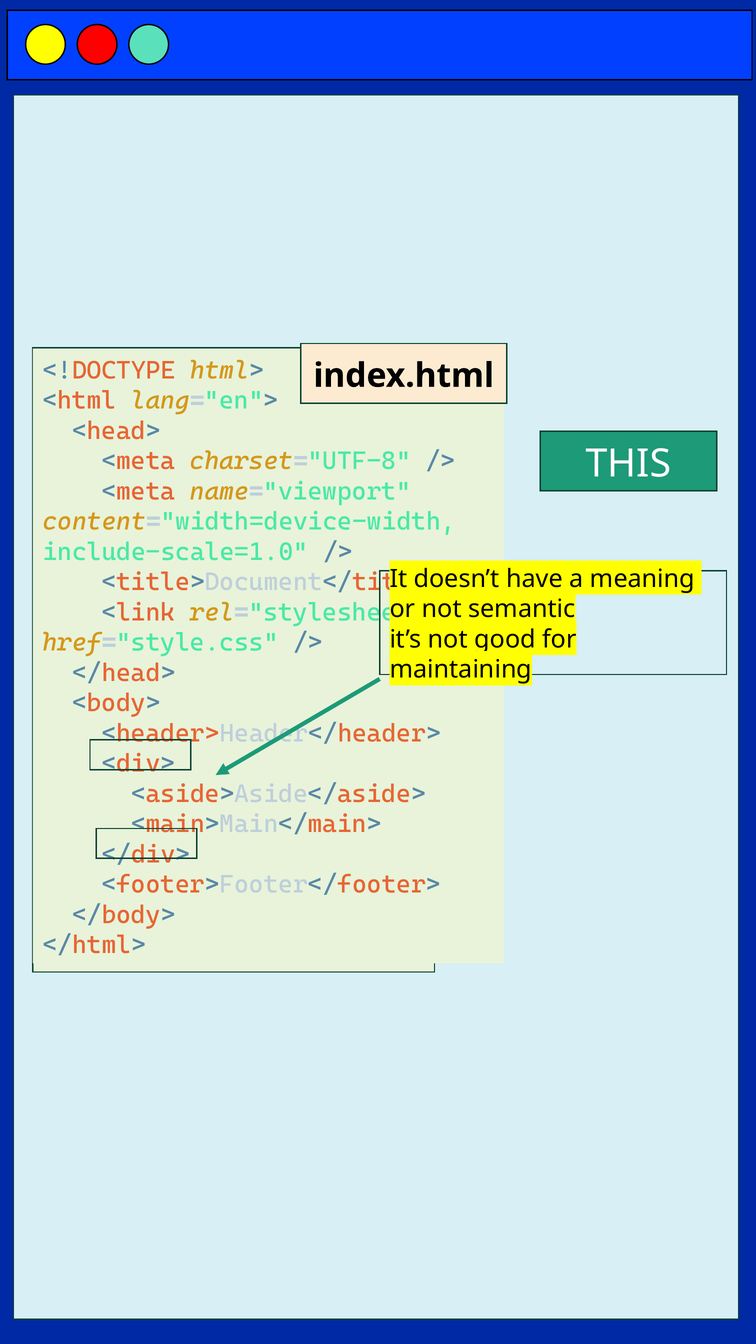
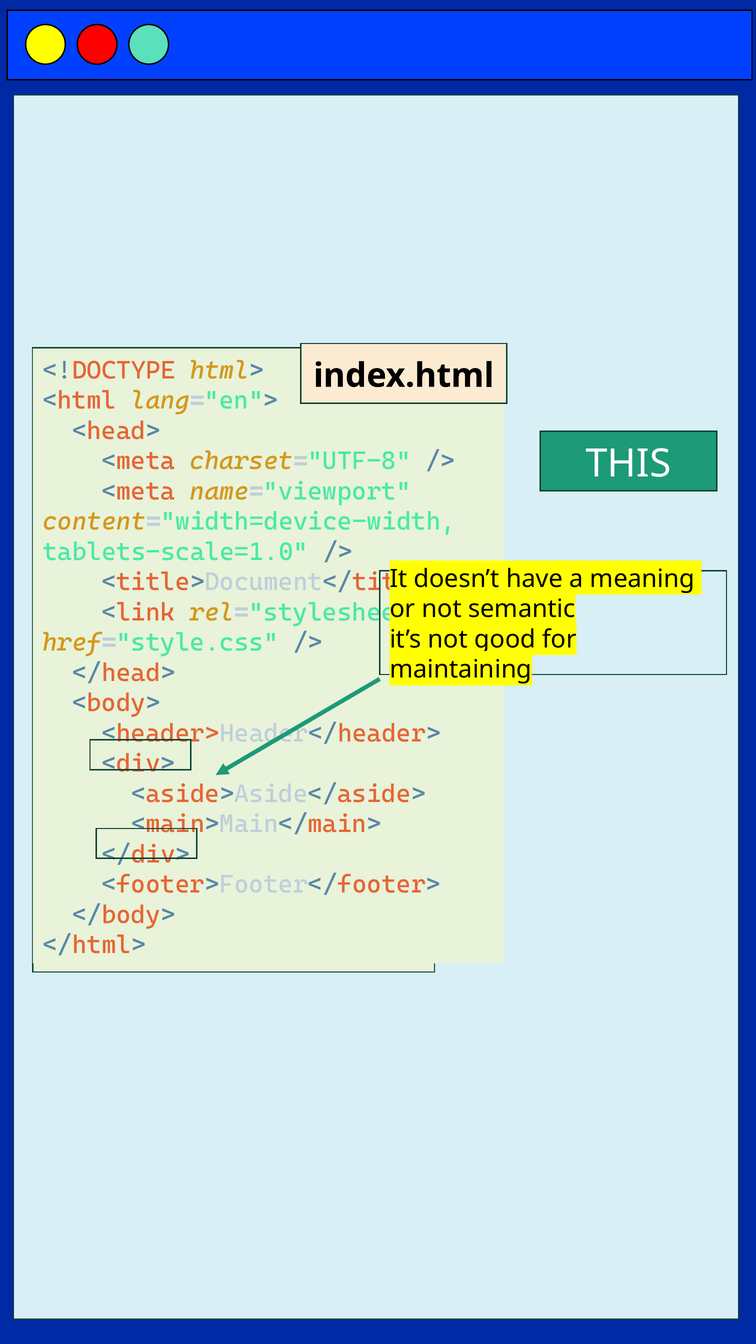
include-scale=1.0: include-scale=1.0 -> tablets-scale=1.0 (175, 552)
